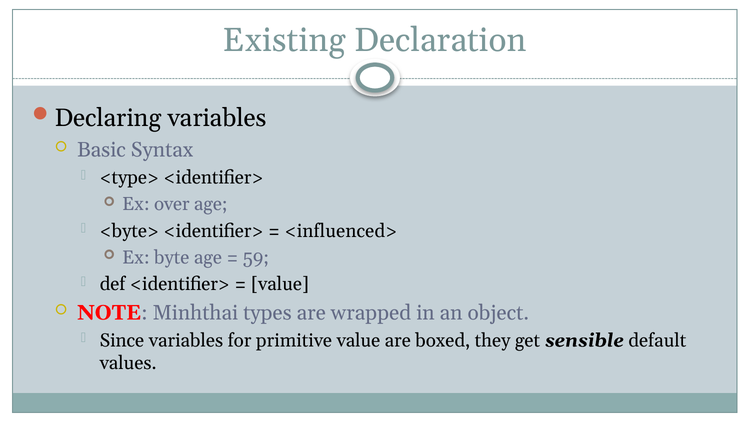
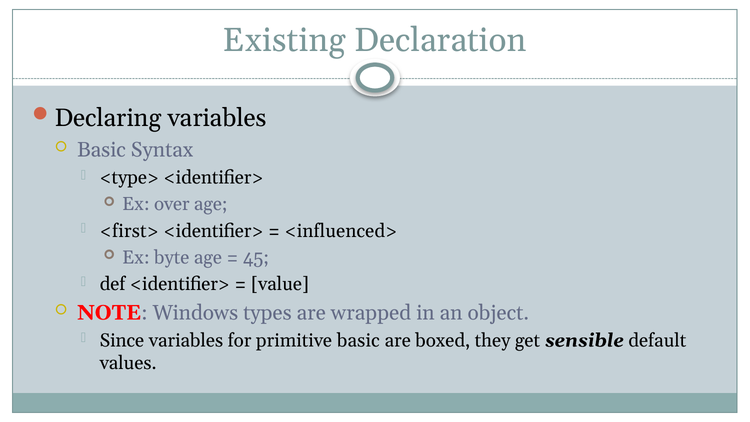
<byte>: <byte> -> <first> (129, 231)
59: 59 -> 45 (256, 257)
Minhthai: Minhthai -> Windows (195, 313)
primitive value: value -> basic (358, 340)
